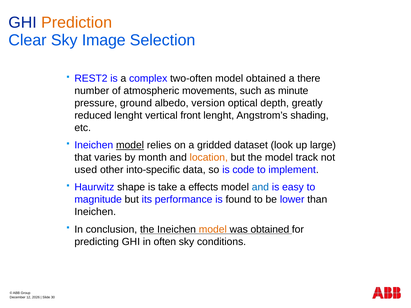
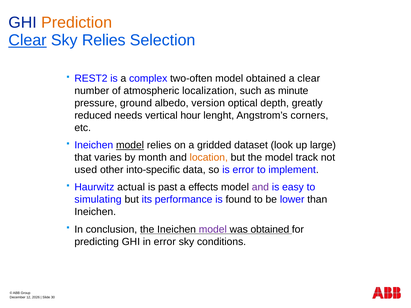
Clear underline: none -> present (27, 40)
Sky Image: Image -> Relies (104, 40)
a there: there -> clear (309, 78)
movements: movements -> localization (210, 91)
reduced lenght: lenght -> needs (128, 115)
front: front -> hour (191, 115)
shading: shading -> corners (309, 115)
is code: code -> error (243, 170)
shape: shape -> actual (131, 187)
take: take -> past (168, 187)
and colour: blue -> purple (260, 187)
magnitude: magnitude -> simulating (98, 200)
model colour: orange -> purple (213, 230)
in often: often -> error (165, 242)
